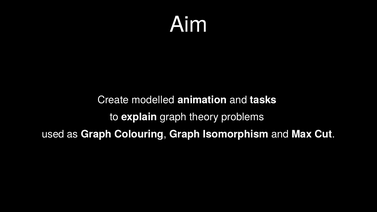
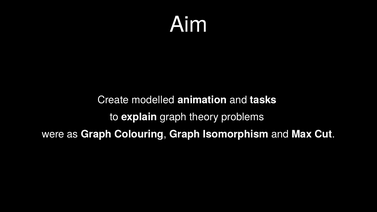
used: used -> were (53, 134)
